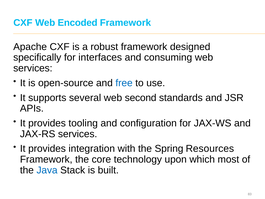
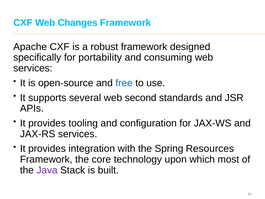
Encoded: Encoded -> Changes (78, 23)
interfaces: interfaces -> portability (100, 57)
Java colour: blue -> purple (47, 170)
